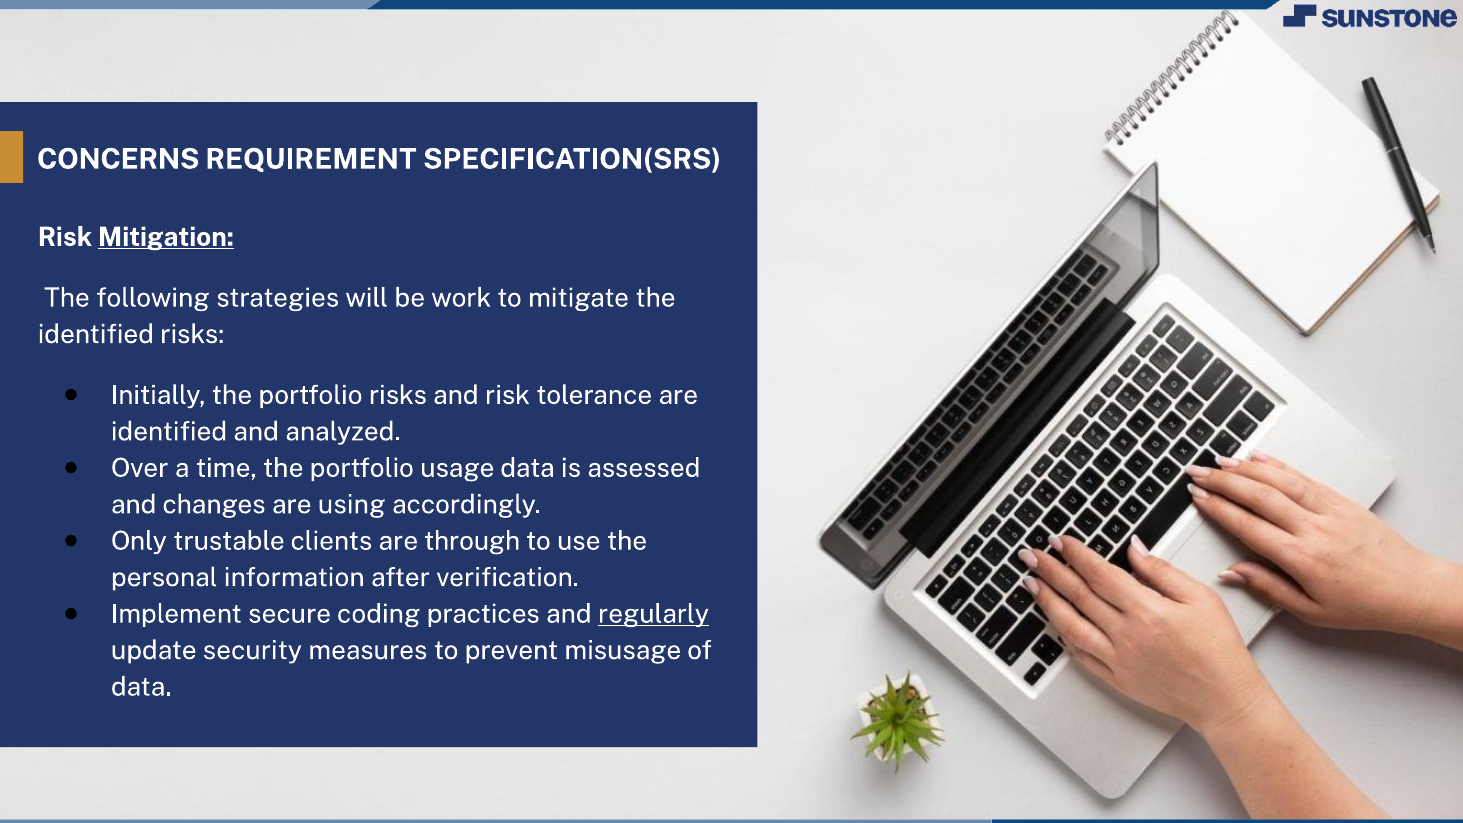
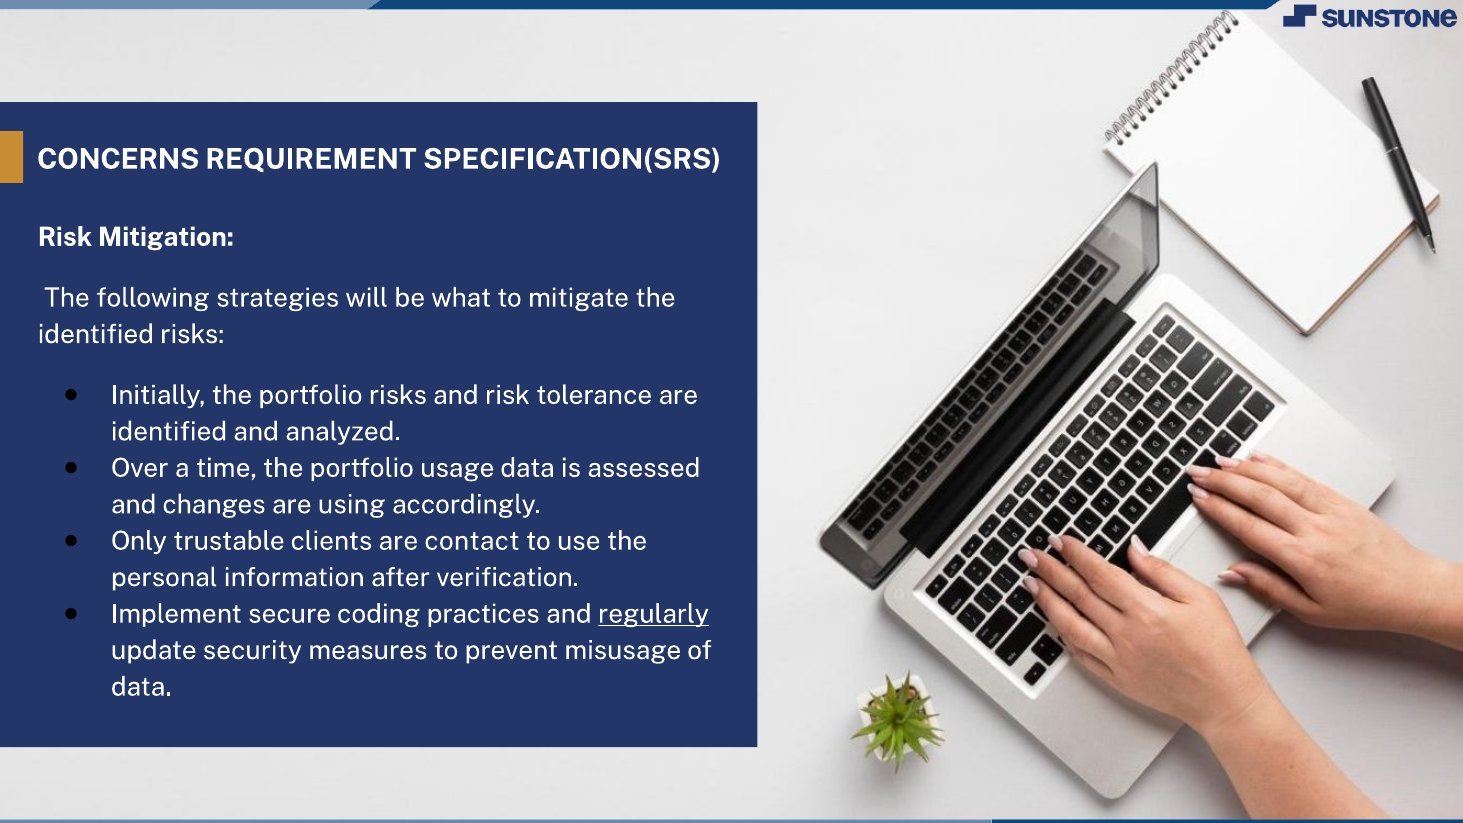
Mitigation underline: present -> none (166, 237)
work: work -> what (461, 298)
through: through -> contact (472, 541)
